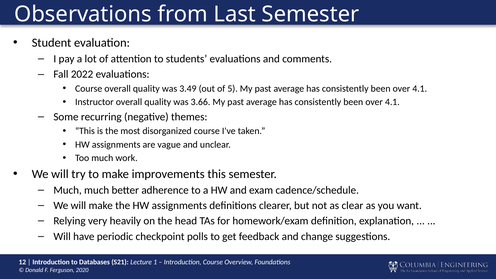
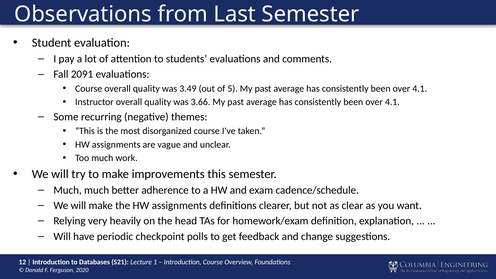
2022: 2022 -> 2091 (82, 74)
